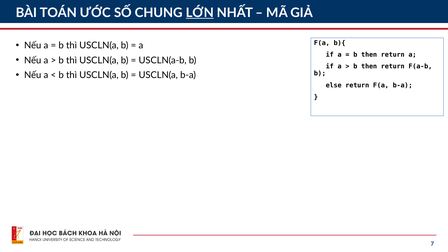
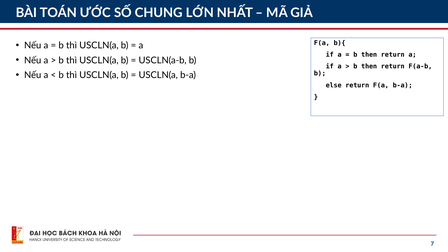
LỚN underline: present -> none (200, 13)
